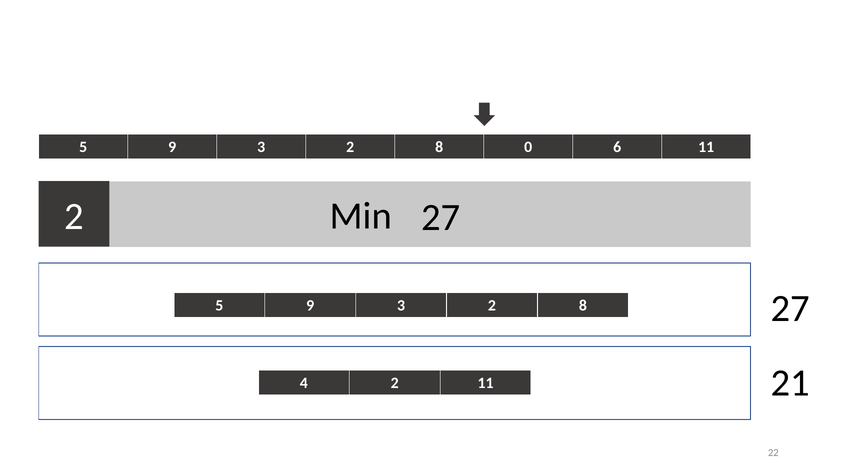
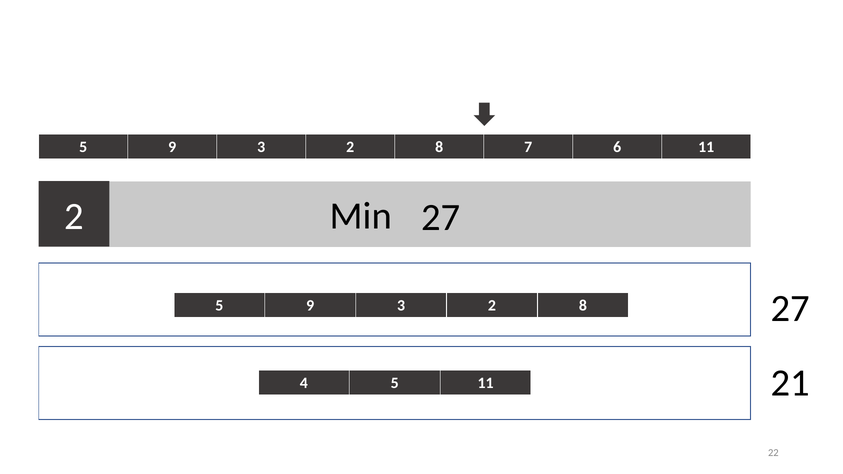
0: 0 -> 7 (528, 147)
4 2: 2 -> 5 (395, 383)
